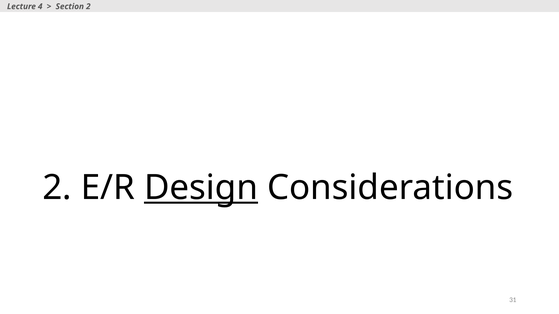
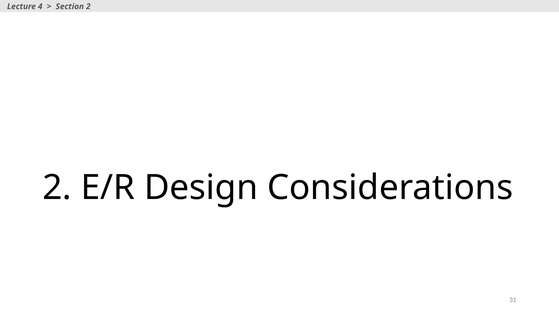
Design underline: present -> none (201, 188)
